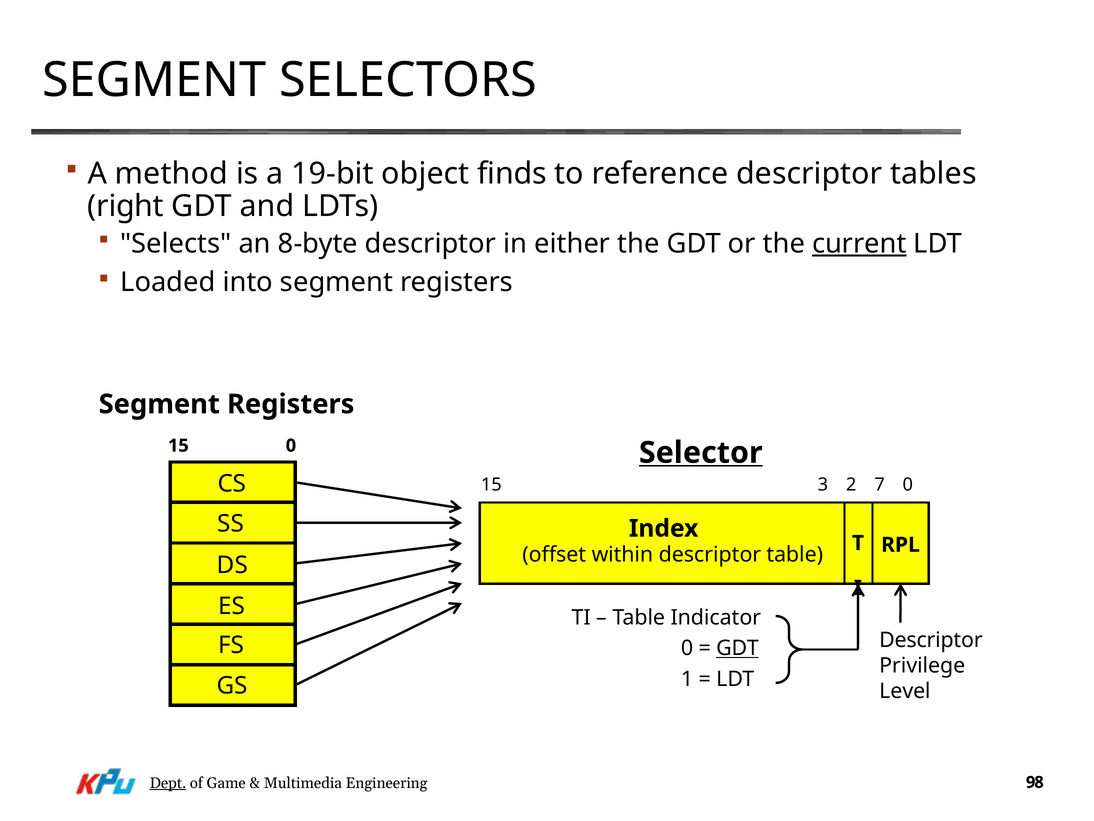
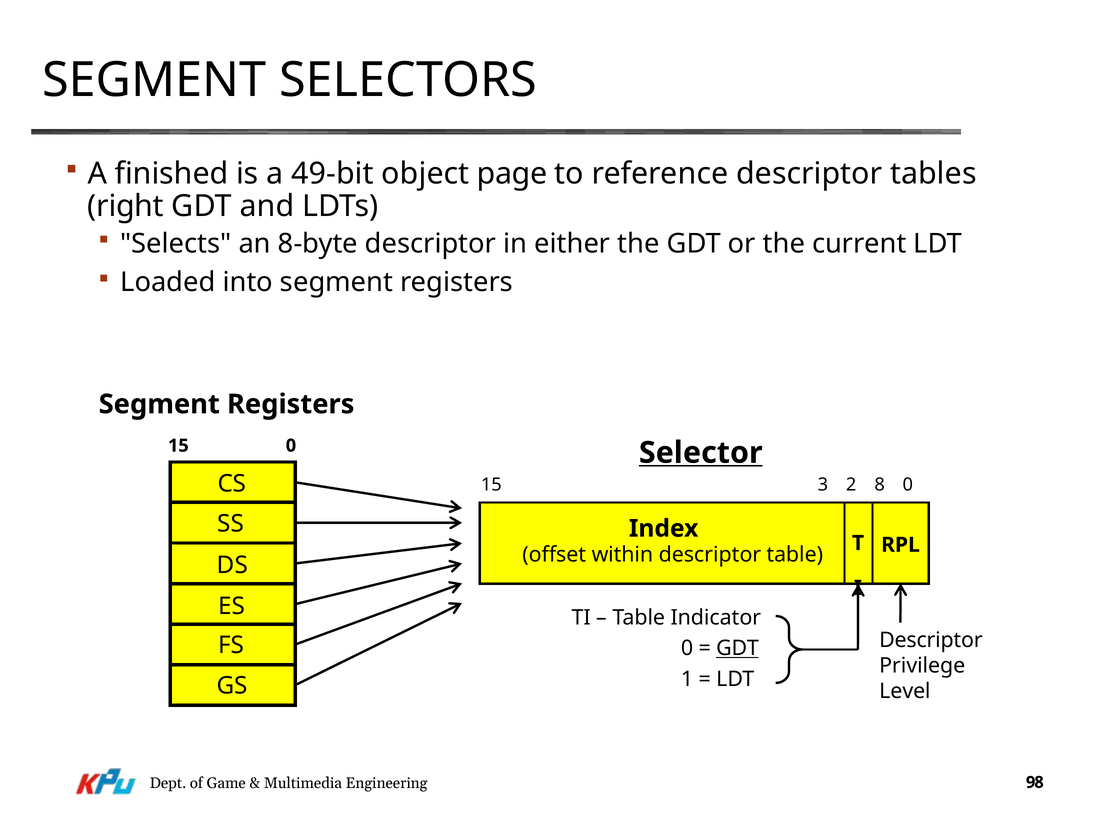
method: method -> finished (172, 173)
19-bit: 19-bit -> 49-bit (332, 173)
finds: finds -> page (512, 173)
current underline: present -> none (859, 244)
7: 7 -> 8 (880, 485)
Dept underline: present -> none (168, 783)
